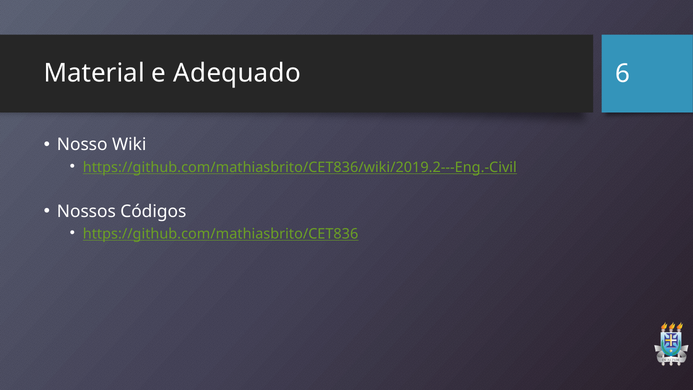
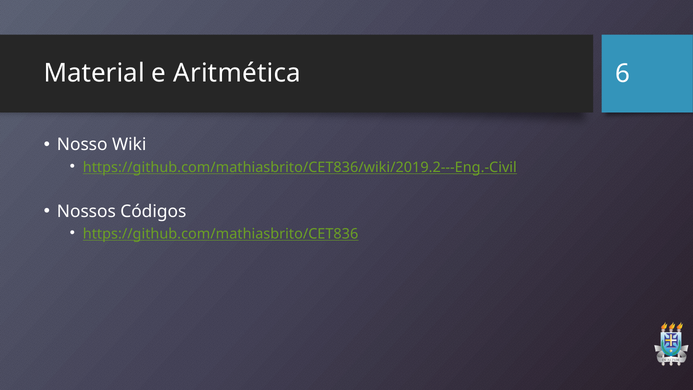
Adequado: Adequado -> Aritmética (237, 73)
